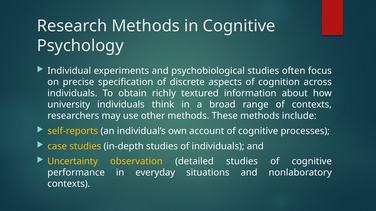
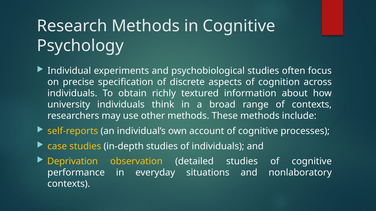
Uncertainty: Uncertainty -> Deprivation (73, 162)
